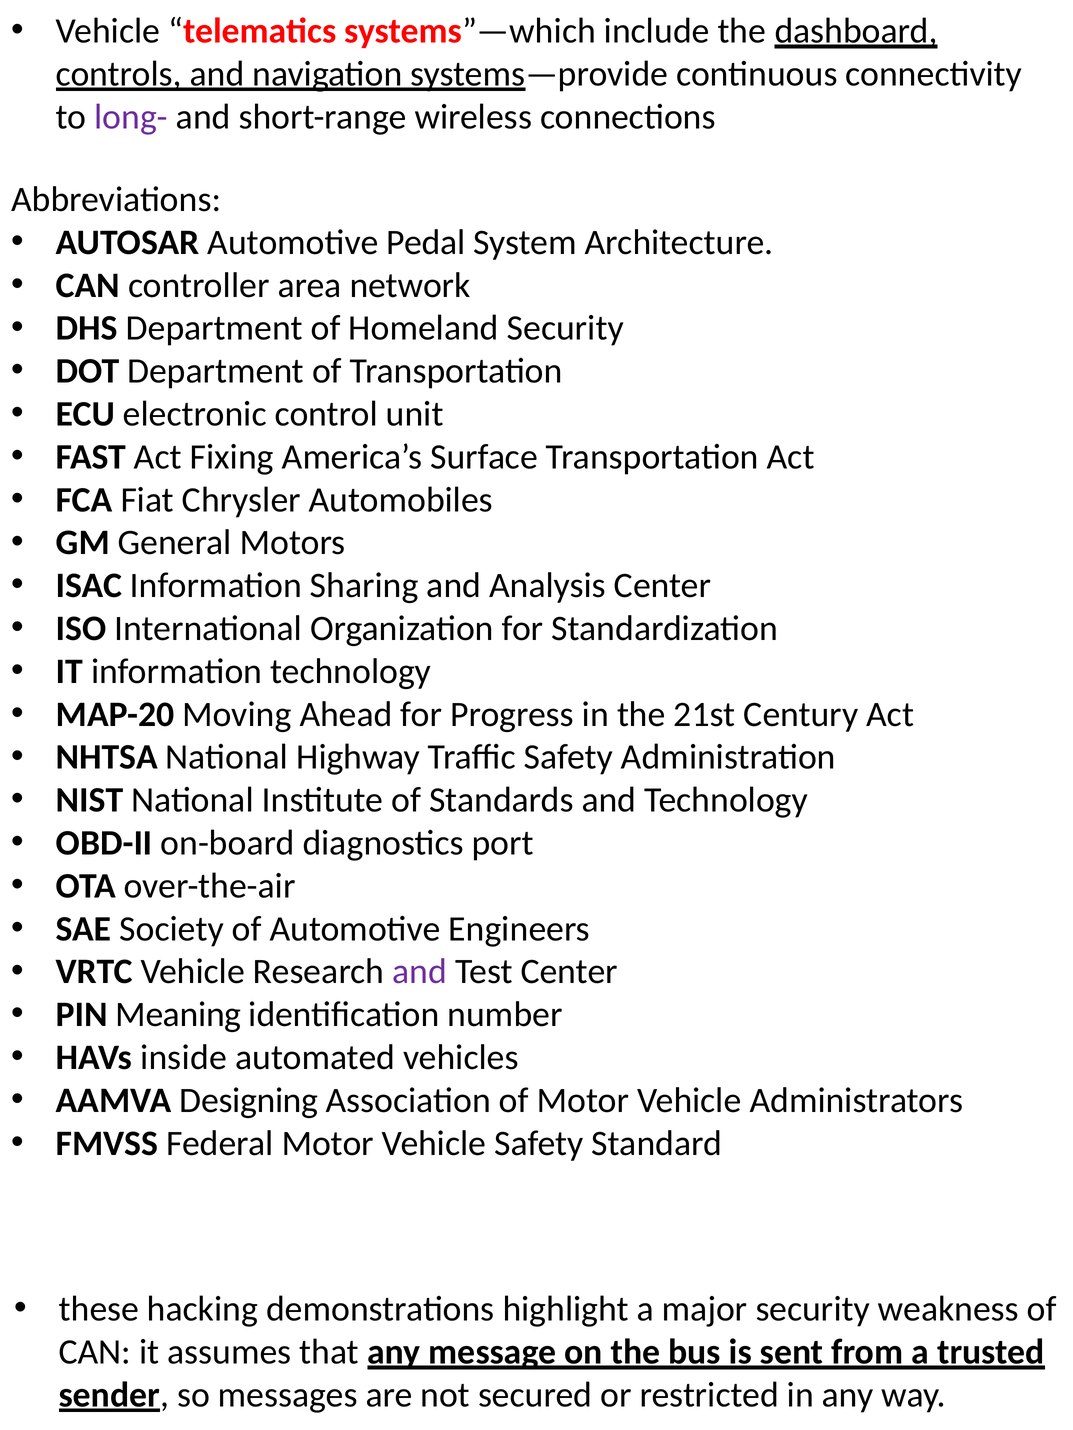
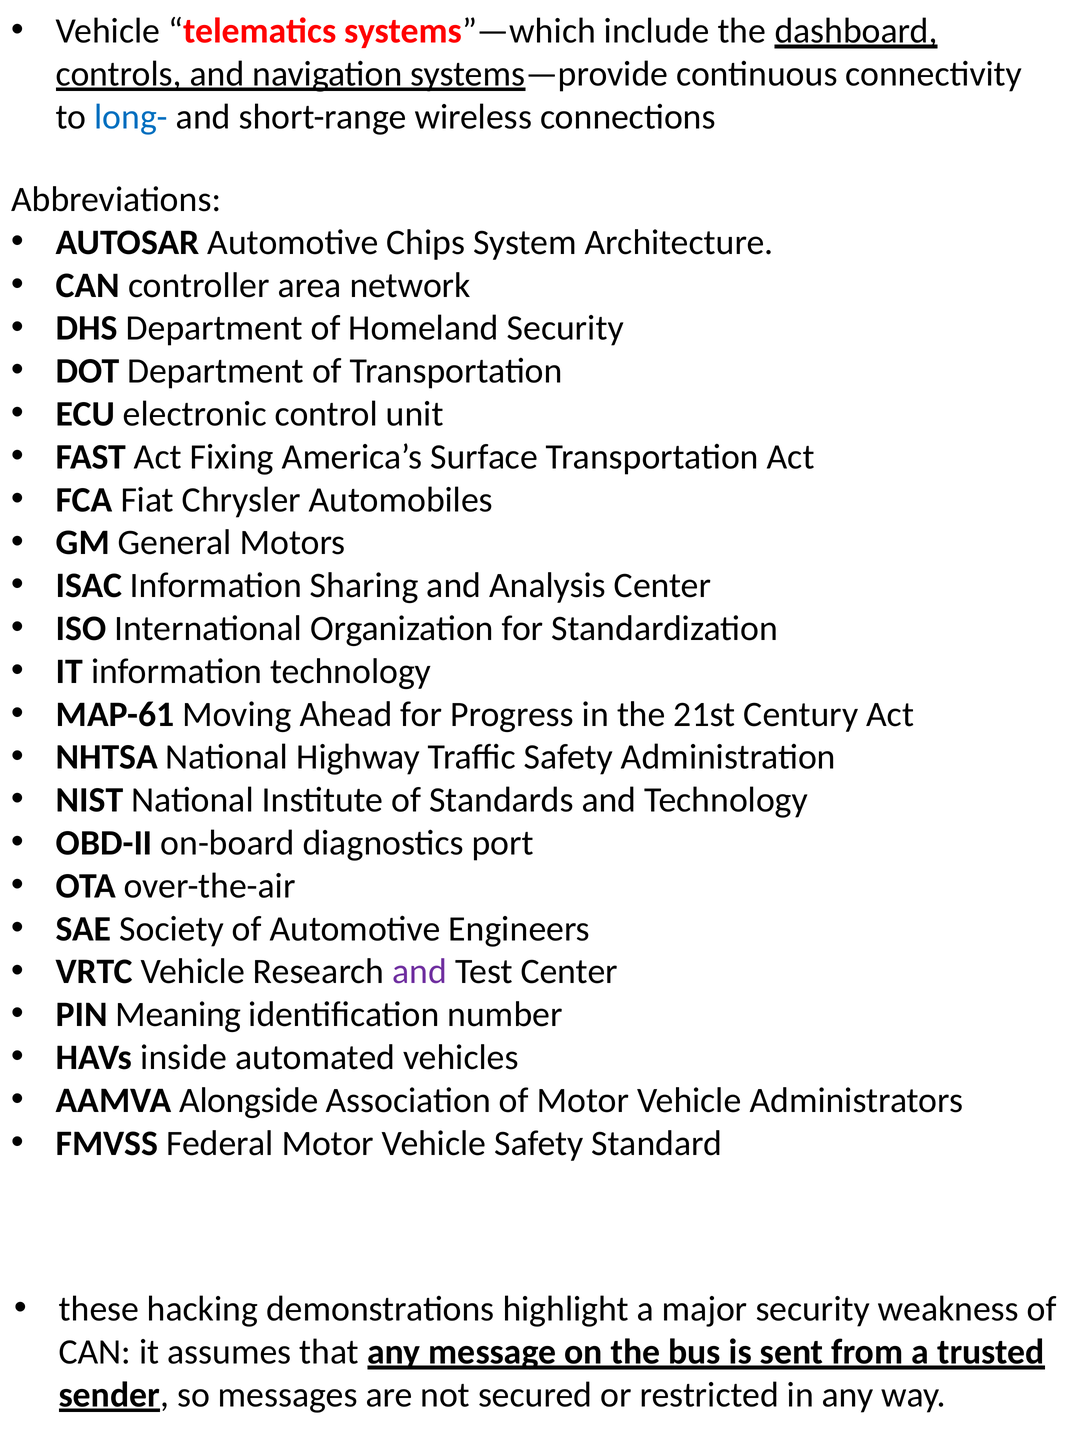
long- colour: purple -> blue (131, 117)
Pedal: Pedal -> Chips (426, 243)
MAP-20: MAP-20 -> MAP-61 (115, 715)
Designing: Designing -> Alongside (249, 1101)
